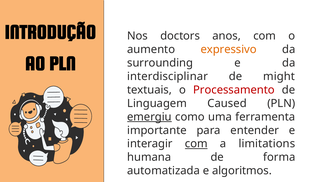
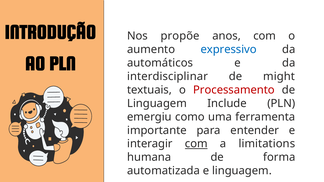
doctors: doctors -> propõe (180, 36)
expressivo colour: orange -> blue (229, 49)
surrounding: surrounding -> automáticos (160, 63)
Caused: Caused -> Include (227, 103)
emergiu underline: present -> none (149, 117)
e algoritmos: algoritmos -> linguagem (242, 171)
